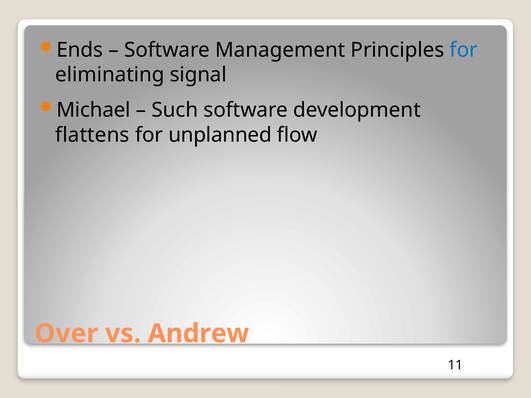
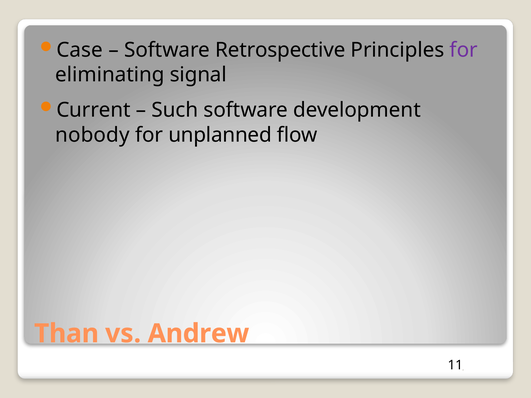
Ends: Ends -> Case (80, 50)
Management: Management -> Retrospective (280, 50)
for colour: blue -> purple (464, 50)
Michael: Michael -> Current (93, 110)
flattens: flattens -> nobody (92, 135)
Over: Over -> Than (66, 334)
